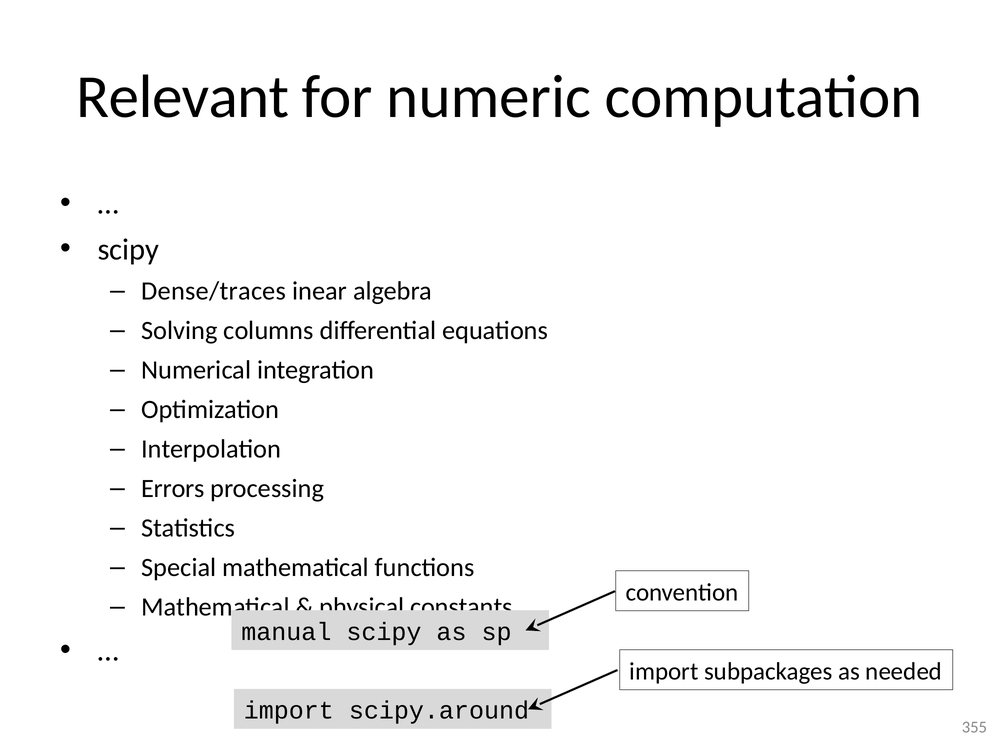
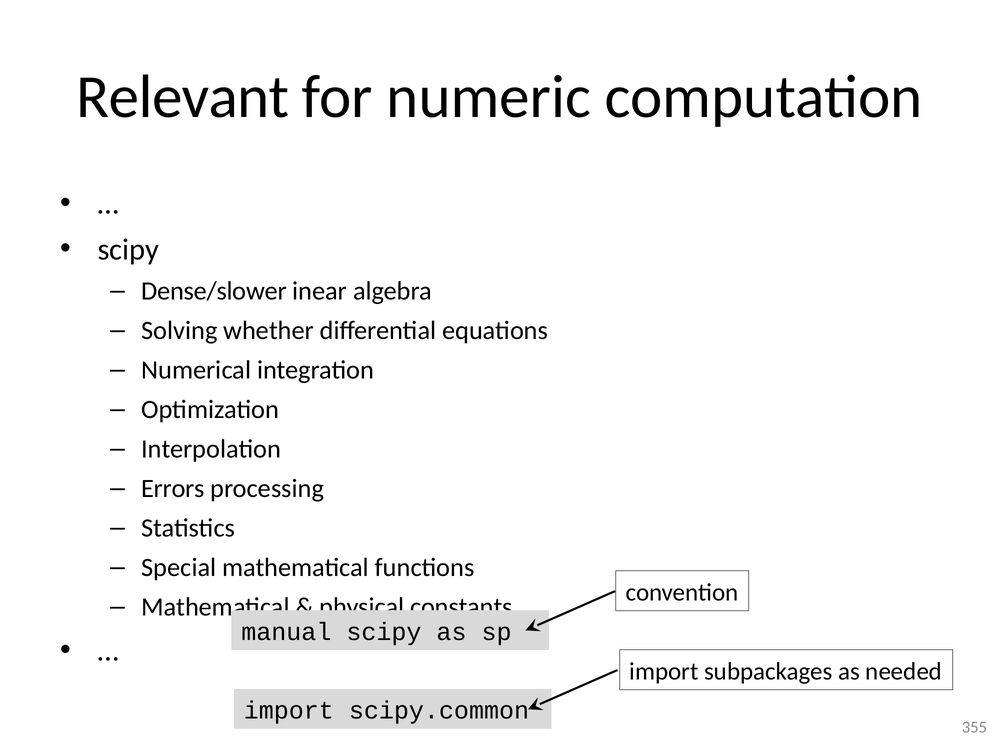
Dense/traces: Dense/traces -> Dense/slower (214, 291)
columns: columns -> whether (269, 331)
scipy.around: scipy.around -> scipy.common (439, 710)
